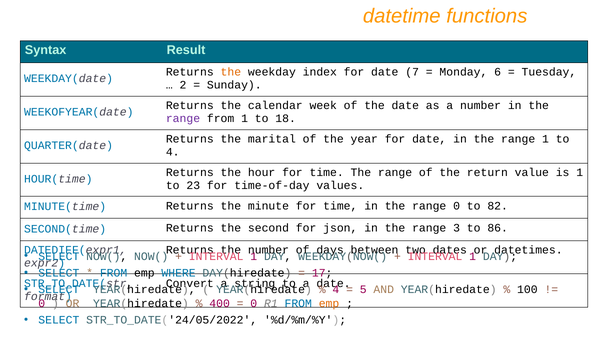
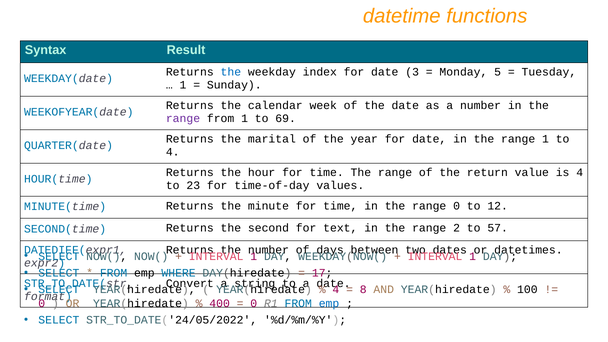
the colour: orange -> blue (231, 72)
7: 7 -> 3 (412, 72)
6: 6 -> 5 (498, 72)
2: 2 -> 1 (183, 85)
18: 18 -> 69 (286, 119)
is 1: 1 -> 4 (580, 172)
82: 82 -> 12 (498, 206)
json: json -> text (340, 228)
3: 3 -> 2 (457, 228)
86: 86 -> 57 (498, 228)
5: 5 -> 8 (363, 290)
emp colour: orange -> blue (329, 303)
